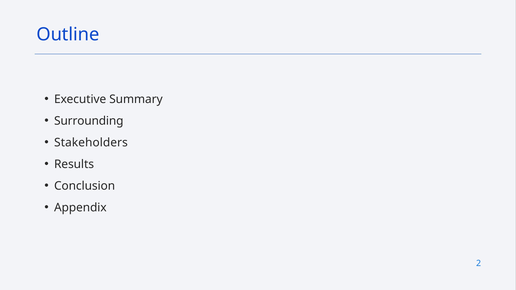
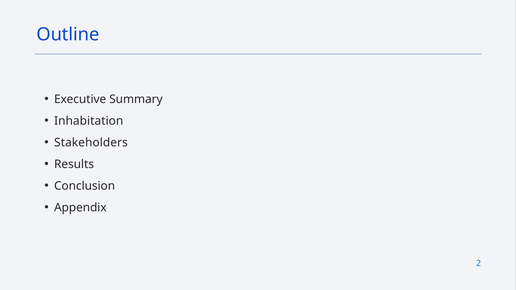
Surrounding: Surrounding -> Inhabitation (89, 121)
